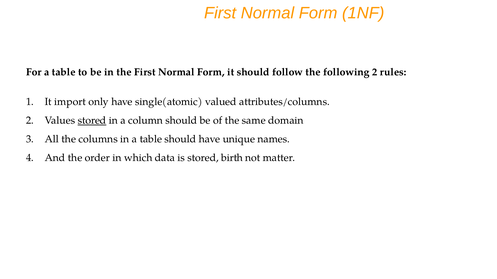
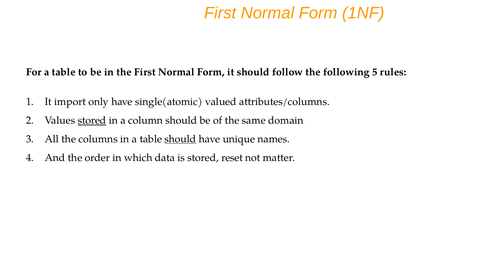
following 2: 2 -> 5 (375, 72)
should underline: none -> present (180, 139)
birth: birth -> reset (232, 158)
